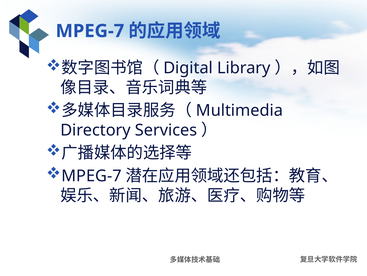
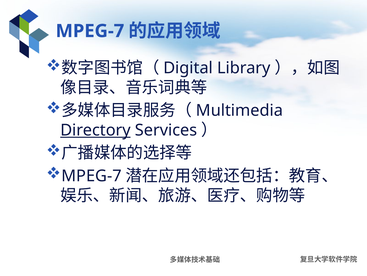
Directory underline: none -> present (95, 130)
